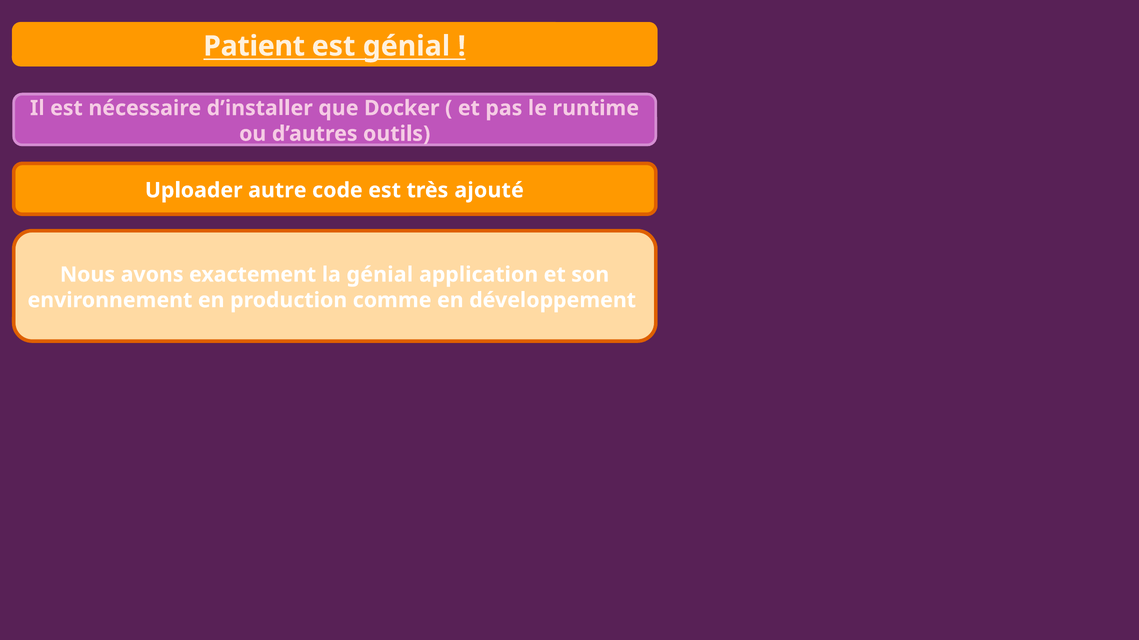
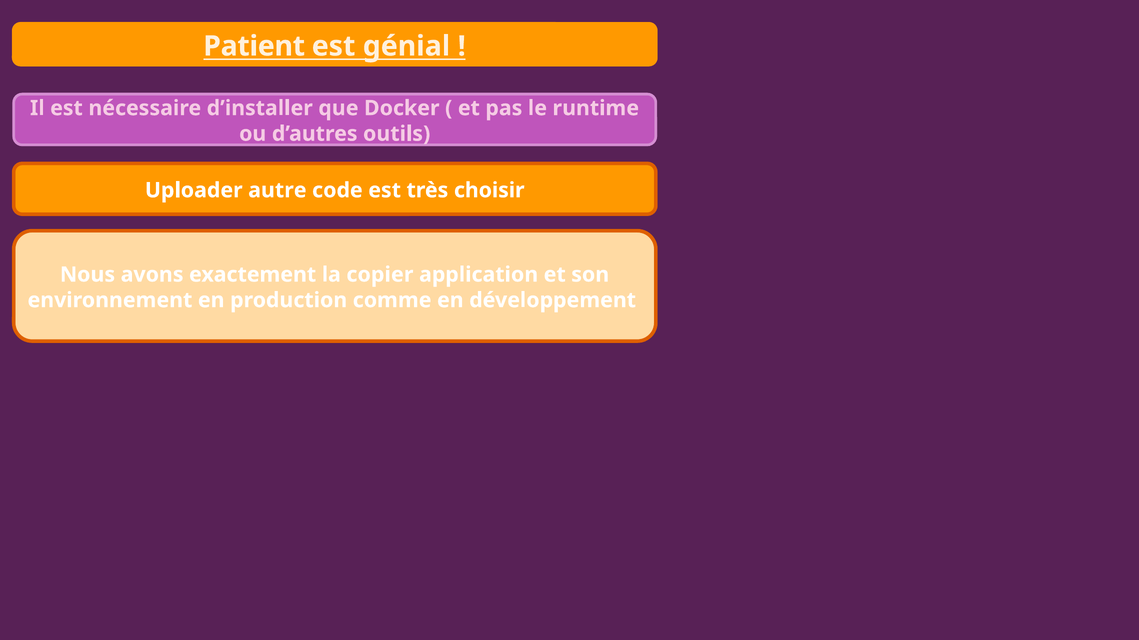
ajouté: ajouté -> choisir (489, 191)
la génial: génial -> copier (380, 275)
